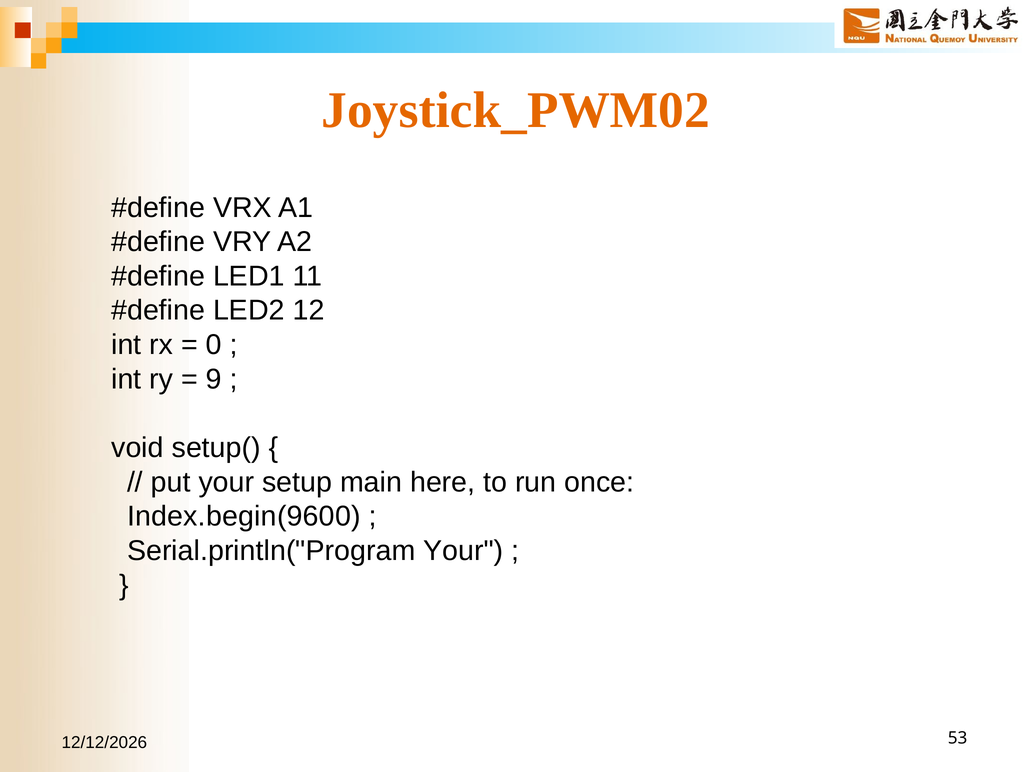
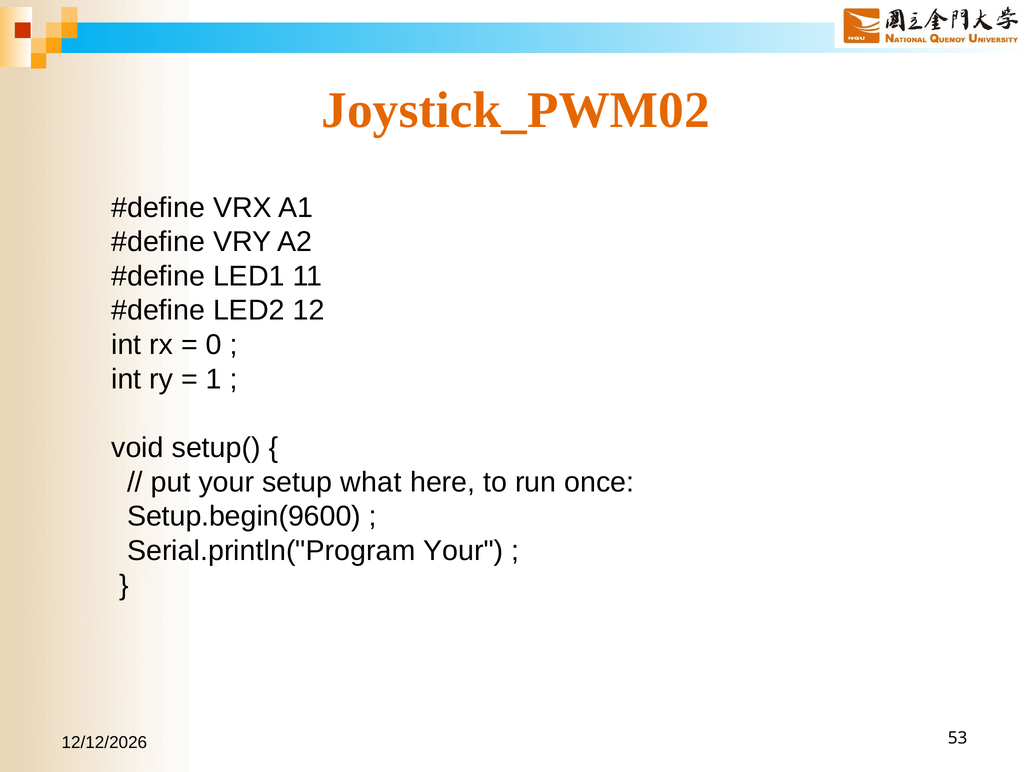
9: 9 -> 1 (214, 379)
main: main -> what (371, 482)
Index.begin(9600: Index.begin(9600 -> Setup.begin(9600 (244, 516)
